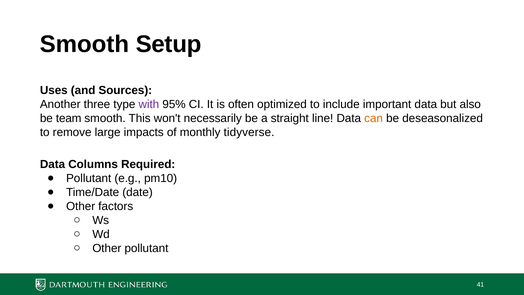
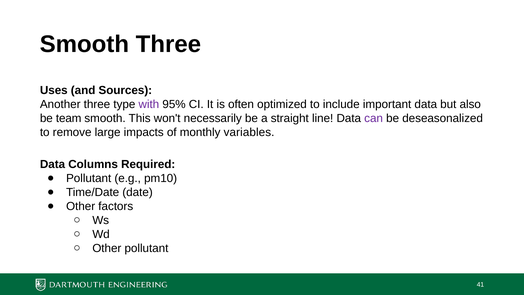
Smooth Setup: Setup -> Three (169, 44)
can colour: orange -> purple (374, 118)
tidyverse: tidyverse -> variables (249, 132)
